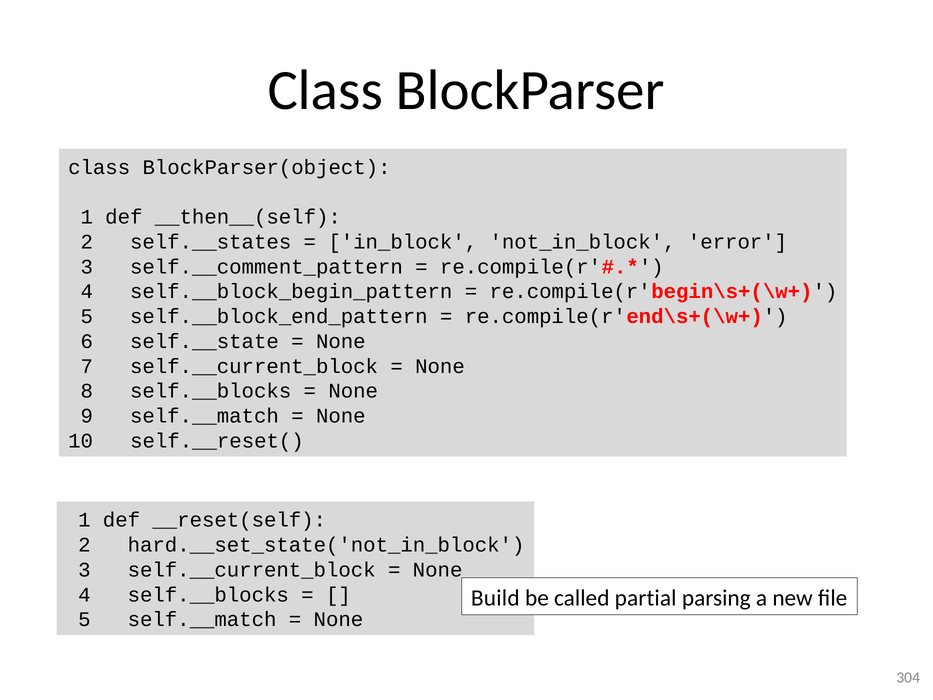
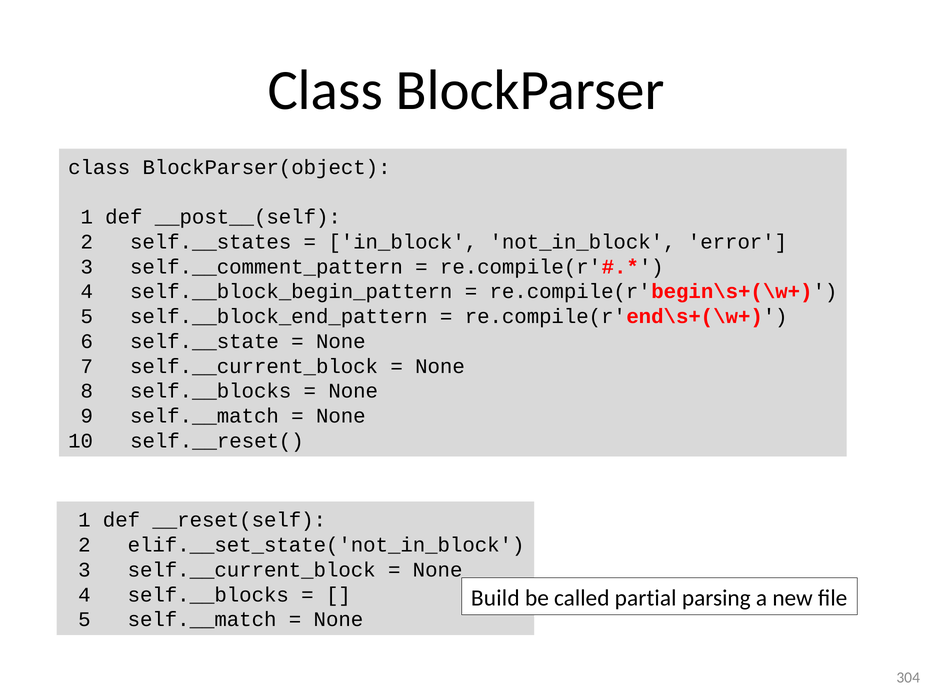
__then__(self: __then__(self -> __post__(self (248, 217)
hard.__set_state('not_in_block: hard.__set_state('not_in_block -> elif.__set_state('not_in_block (326, 545)
